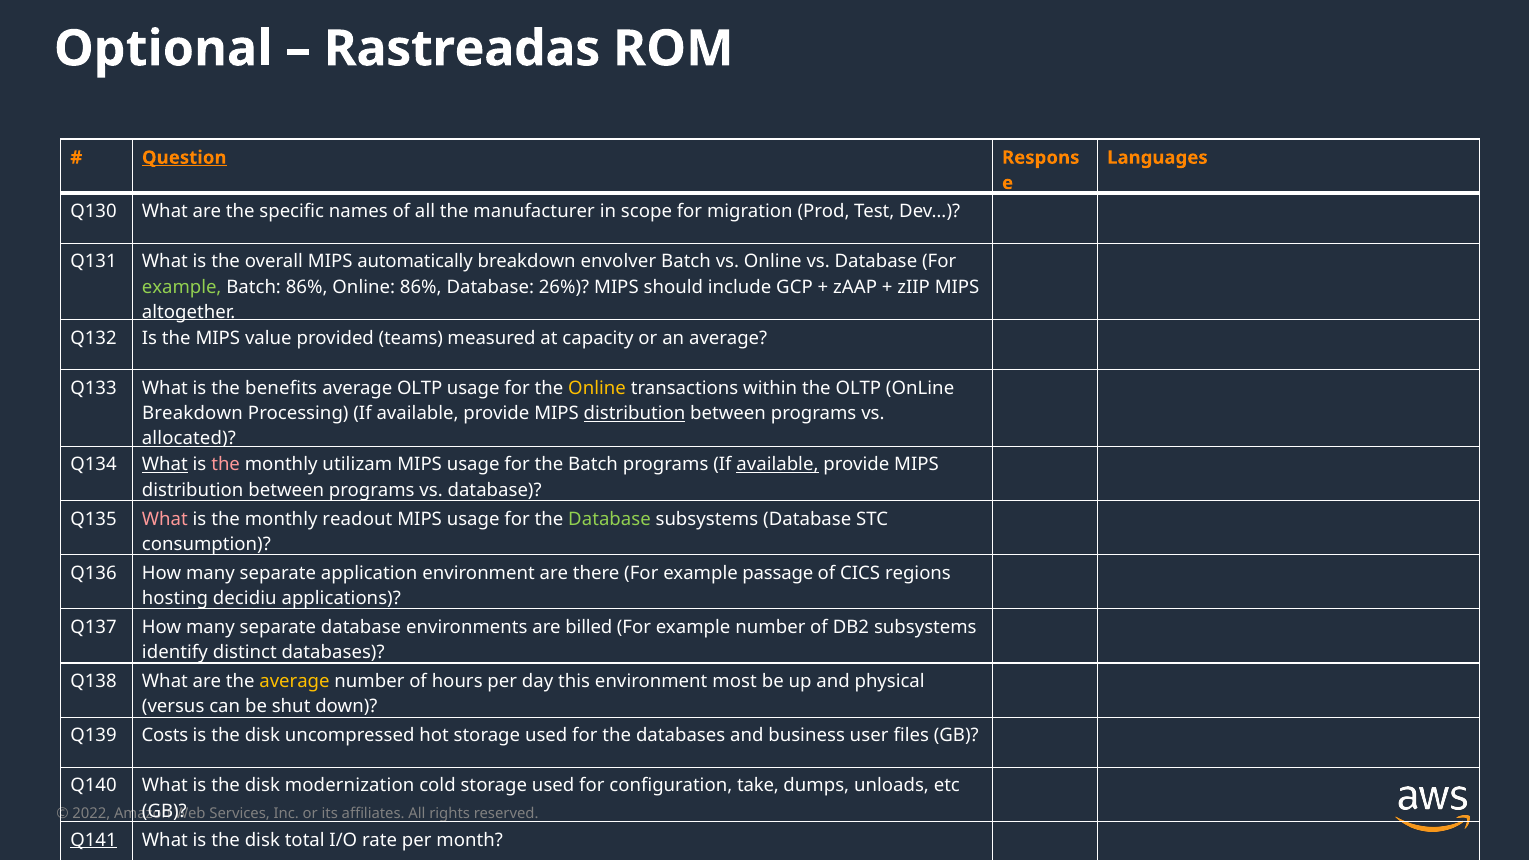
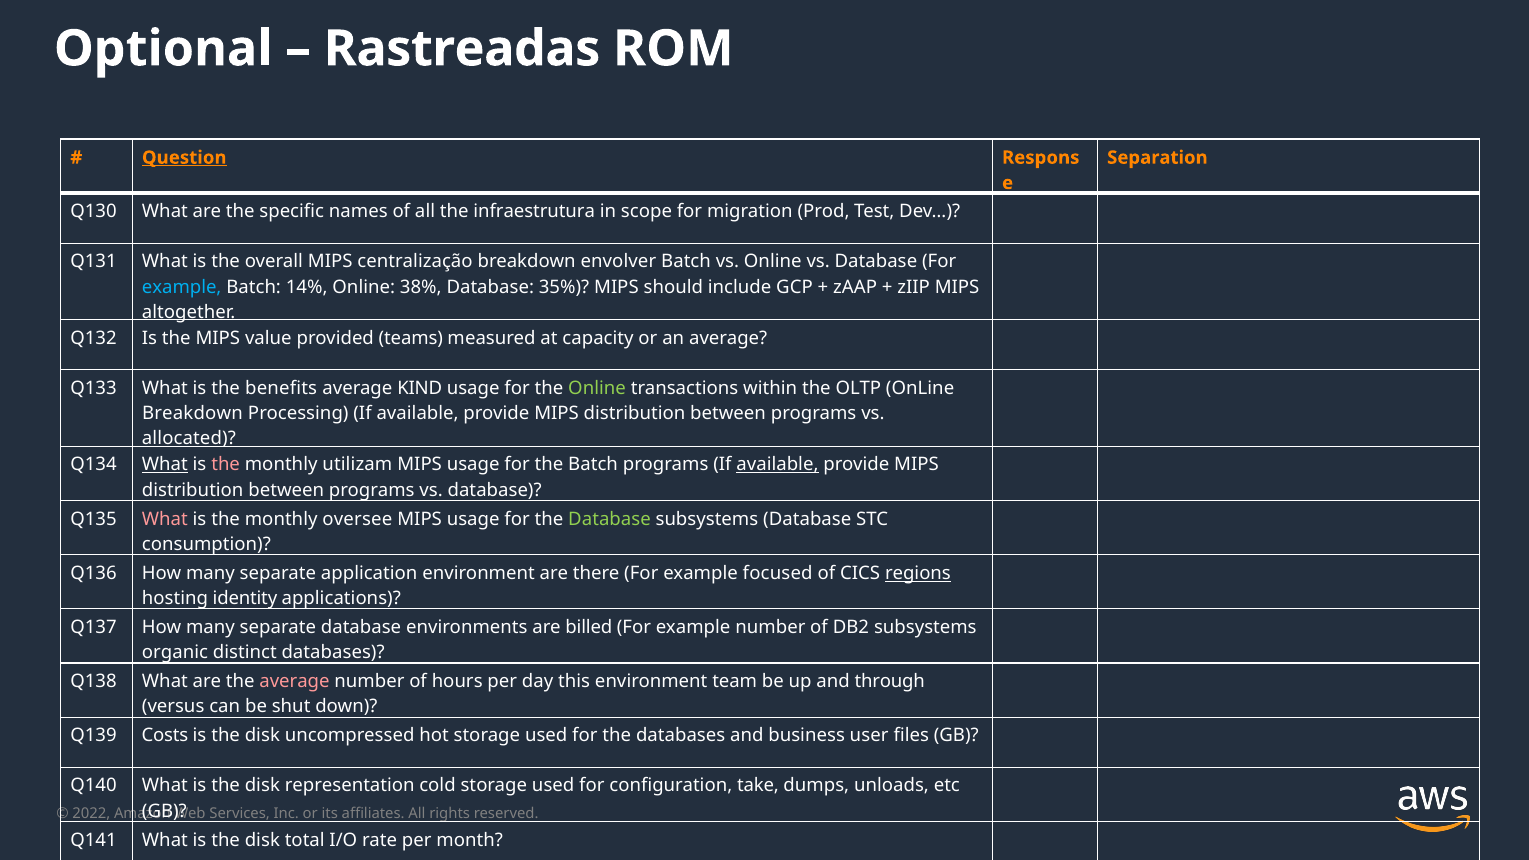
Languages: Languages -> Separation (1157, 158)
manufacturer: manufacturer -> infraestrutura (534, 212)
automatically: automatically -> centralização (415, 262)
example colour: light green -> light blue (182, 287)
Batch 86%: 86% -> 14% (307, 287)
Online 86%: 86% -> 38% (421, 287)
26%: 26% -> 35% (564, 287)
average OLTP: OLTP -> KIND (420, 388)
Online colour: yellow -> light green (597, 388)
distribution underline: present -> none (635, 414)
readout: readout -> oversee (357, 519)
passage: passage -> focused (778, 573)
regions underline: none -> present (918, 573)
decidiu: decidiu -> identity (245, 598)
identify: identify -> organic (175, 653)
average colour: yellow -> pink (294, 682)
most: most -> team (735, 682)
physical: physical -> through (890, 682)
modernization: modernization -> representation (350, 786)
Q141 underline: present -> none (94, 840)
